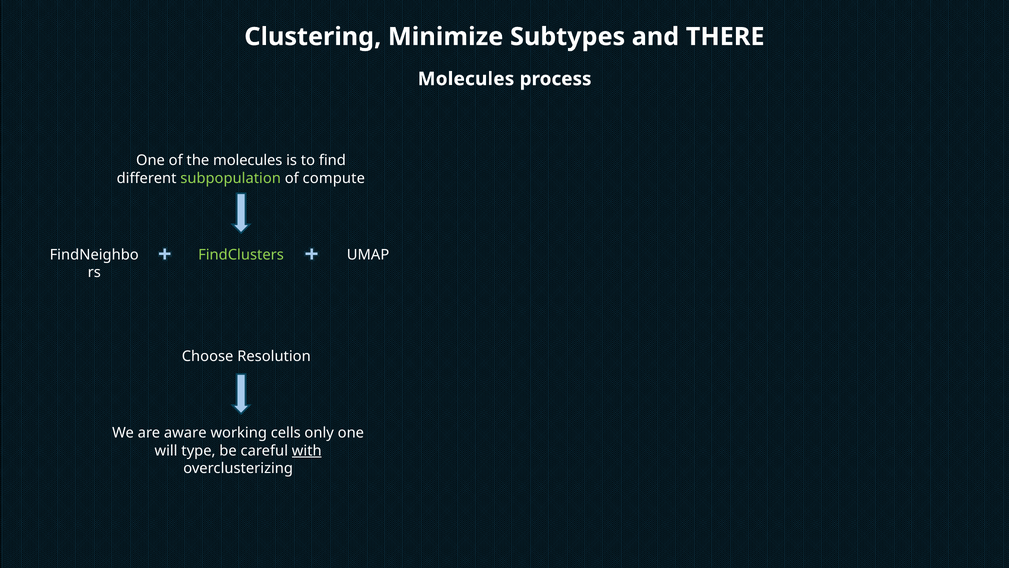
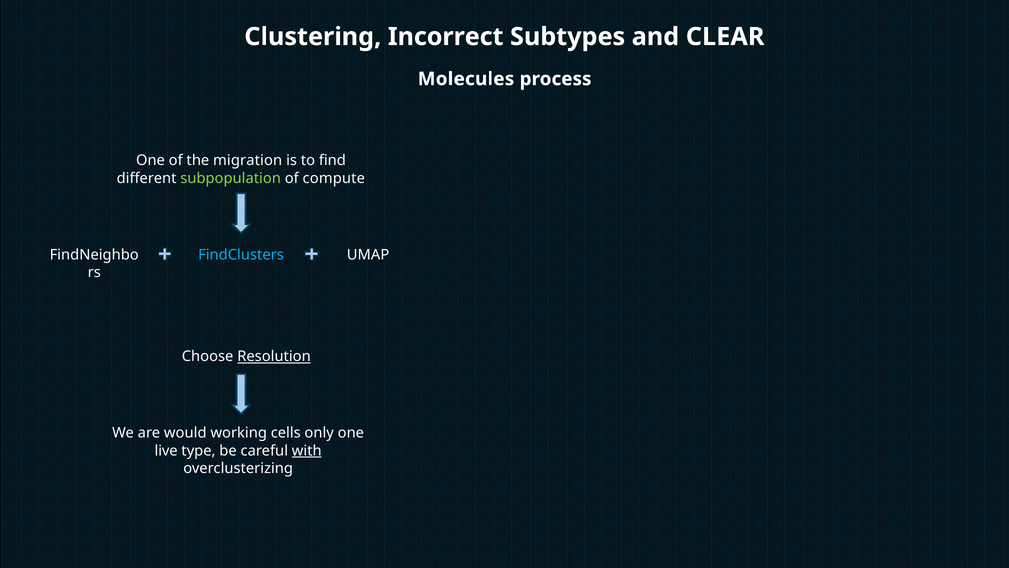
Minimize: Minimize -> Incorrect (446, 37)
THERE: THERE -> CLEAR (725, 37)
the molecules: molecules -> migration (248, 160)
FindClusters colour: light green -> light blue (241, 255)
Resolution underline: none -> present (274, 356)
aware: aware -> would (185, 433)
will: will -> live (166, 450)
